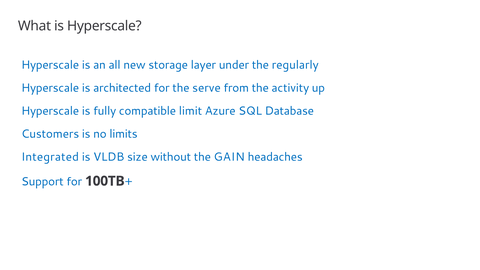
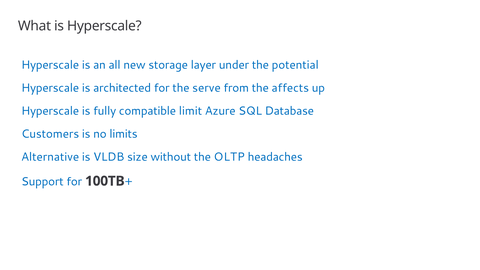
regularly: regularly -> potential (295, 65)
activity: activity -> affects (290, 88)
Integrated: Integrated -> Alternative (50, 157)
GAIN: GAIN -> OLTP (229, 157)
